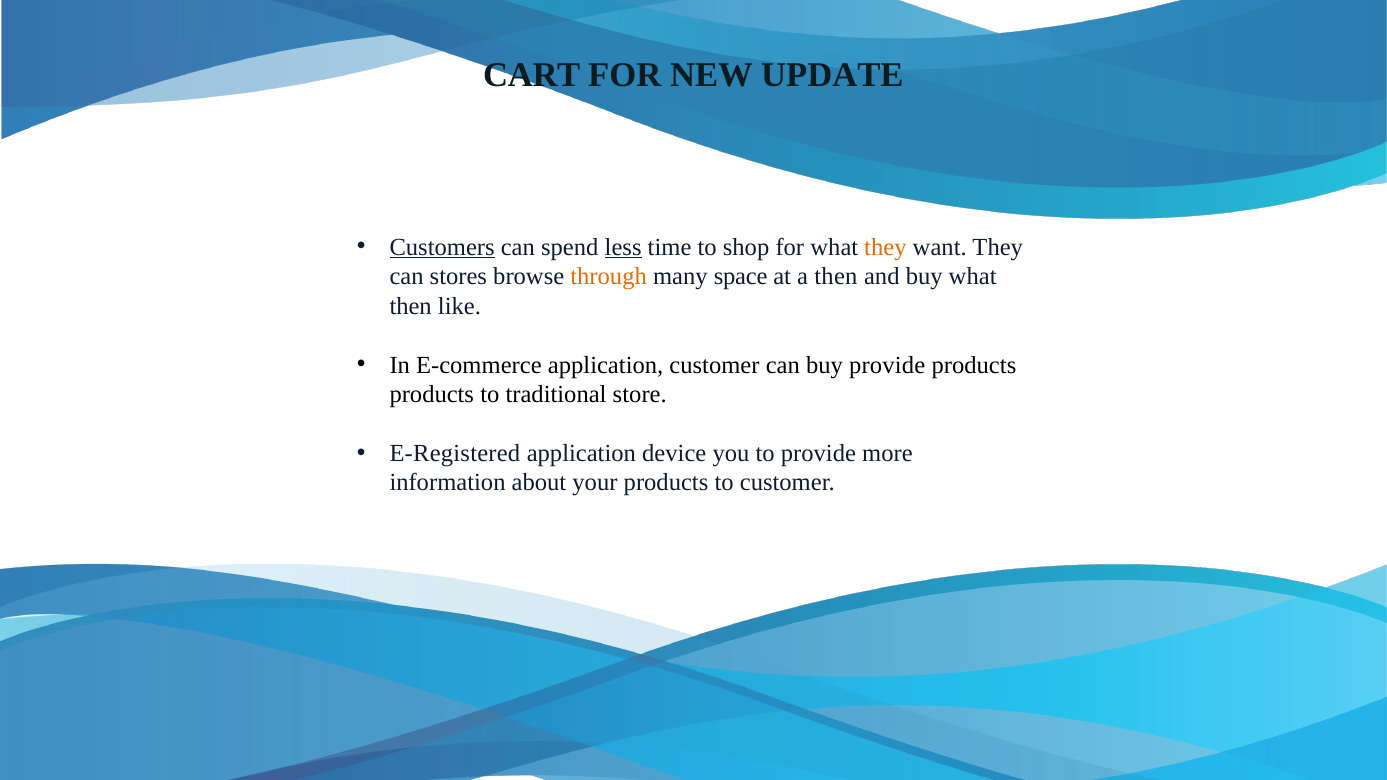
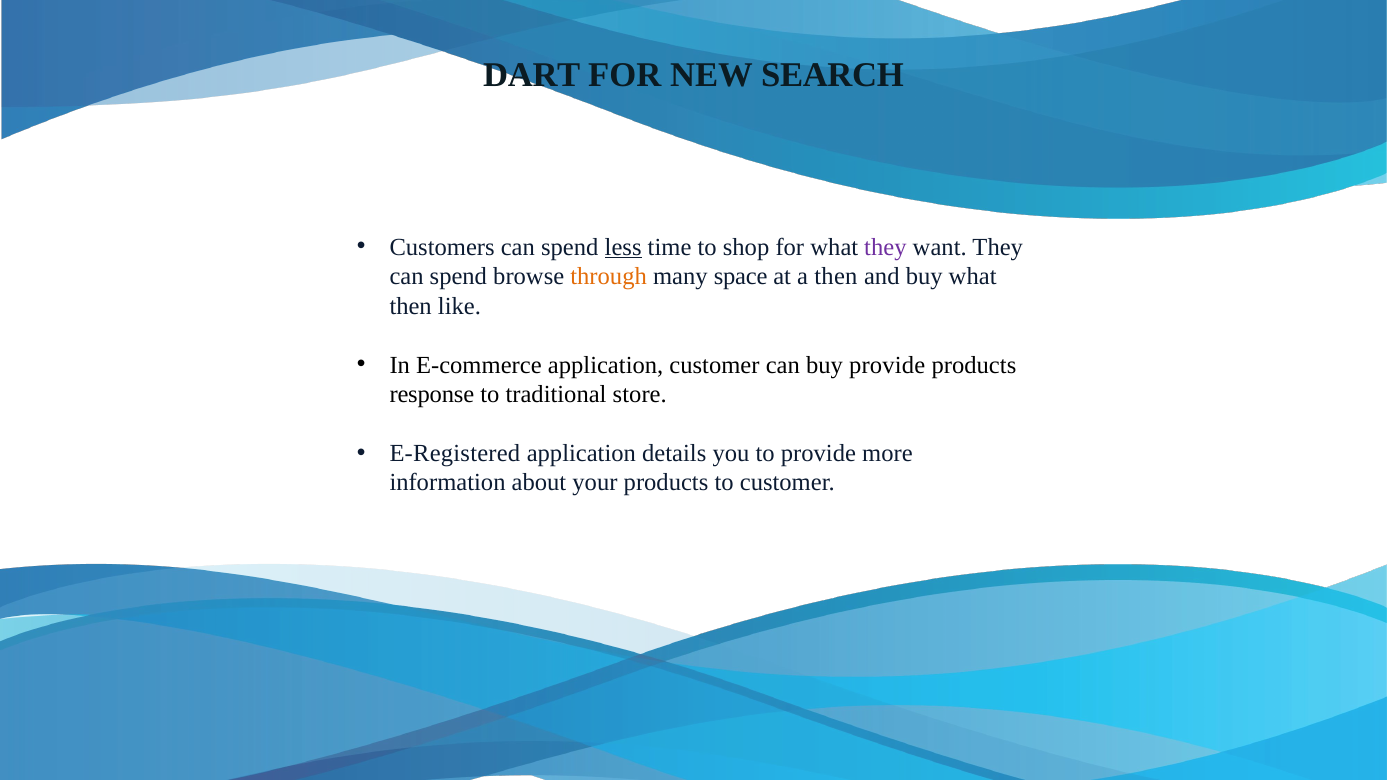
CART: CART -> DART (532, 75)
UPDATE: UPDATE -> SEARCH (832, 75)
Customers underline: present -> none (442, 247)
they colour: orange -> purple (885, 247)
stores: stores -> spend (458, 277)
products: products -> response (432, 394)
device: device -> details (674, 453)
